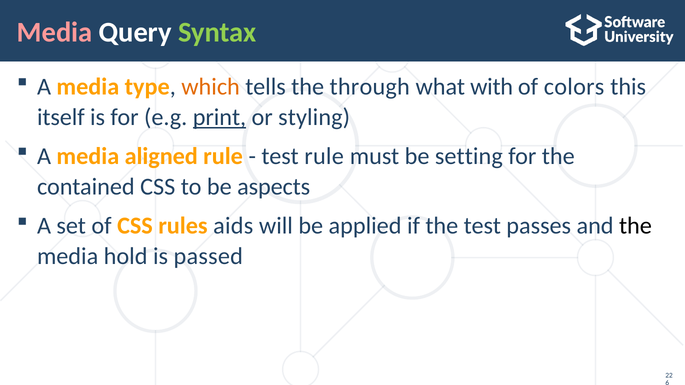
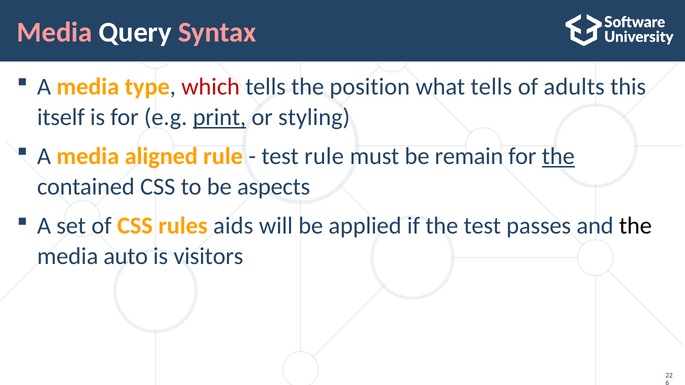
Syntax colour: light green -> pink (217, 32)
which colour: orange -> red (211, 87)
through: through -> position (370, 87)
what with: with -> tells (491, 87)
colors: colors -> adults (574, 87)
setting: setting -> remain (469, 157)
the underline: none -> present (558, 157)
hold: hold -> auto (126, 257)
passed: passed -> visitors (208, 257)
